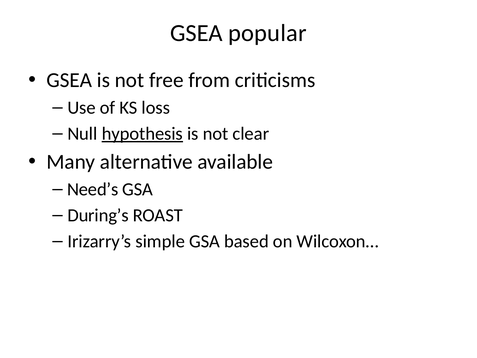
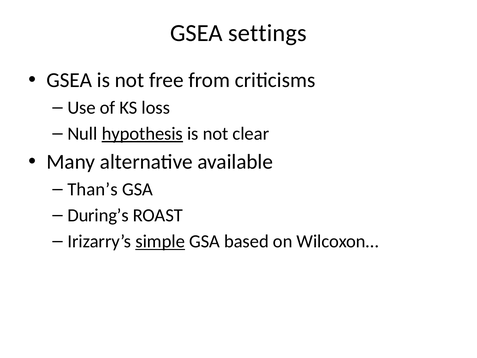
popular: popular -> settings (267, 33)
Need’s: Need’s -> Than’s (93, 189)
simple underline: none -> present (160, 241)
